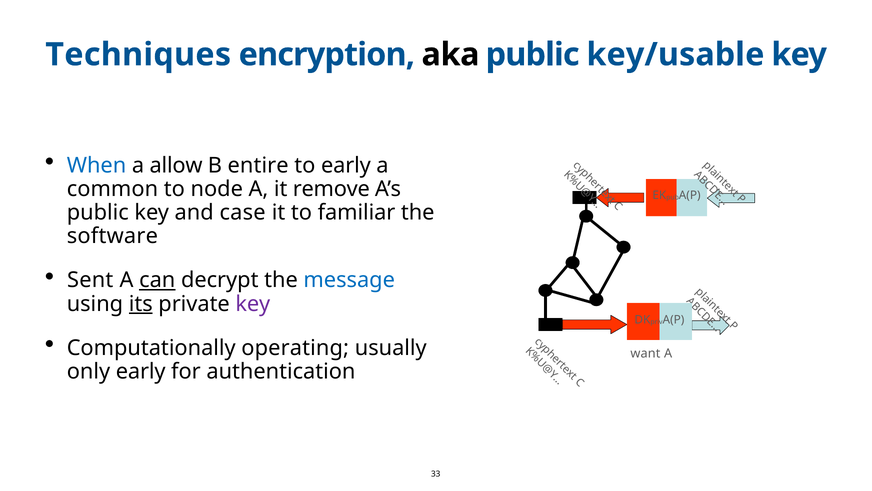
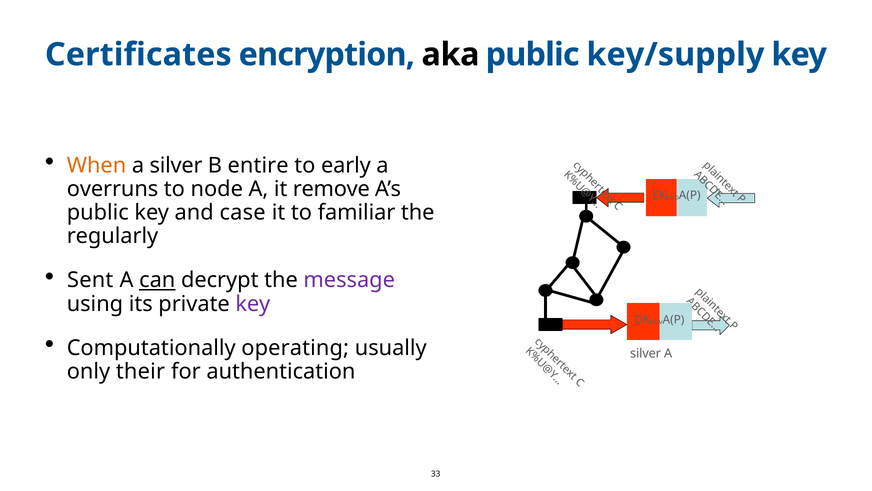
Techniques: Techniques -> Certificates (138, 55)
key/usable: key/usable -> key/supply (675, 55)
When colour: blue -> orange (96, 165)
a allow: allow -> silver (176, 165)
common: common -> overruns (113, 189)
software: software -> regularly (112, 236)
message colour: blue -> purple (349, 280)
its underline: present -> none (141, 304)
want: want -> silver (646, 353)
only early: early -> their (140, 371)
